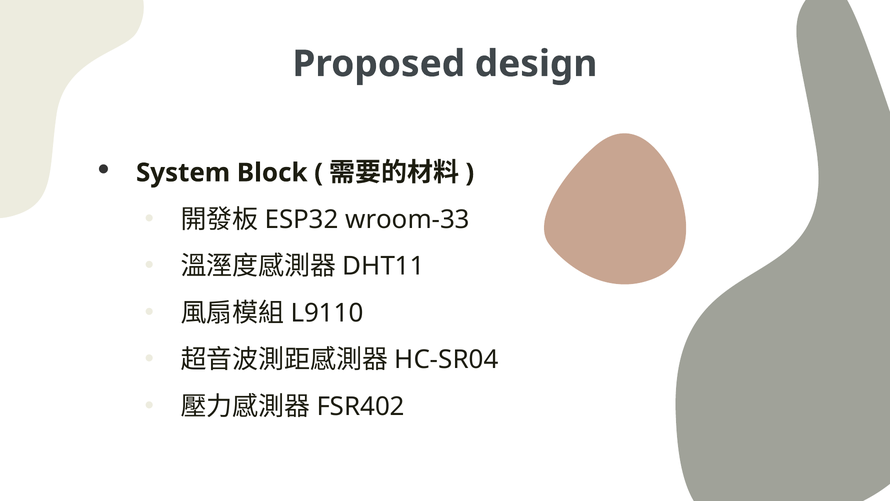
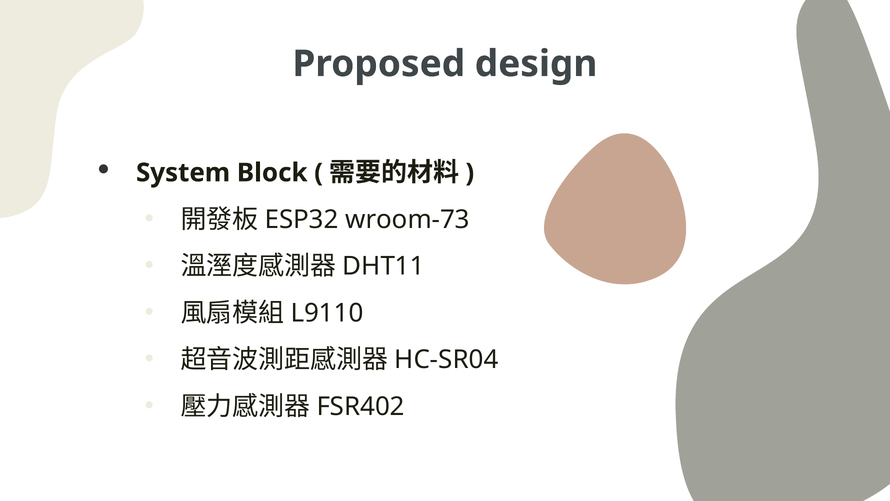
wroom-33: wroom-33 -> wroom-73 (408, 219)
